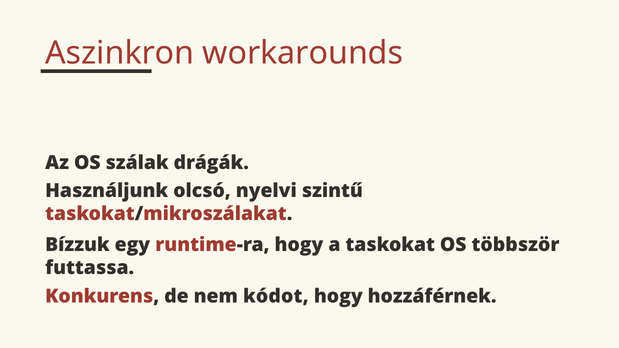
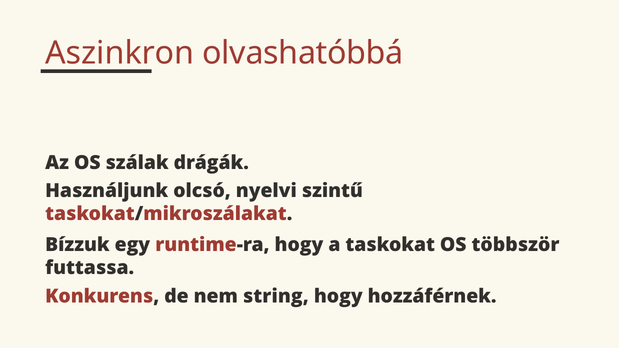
workarounds: workarounds -> olvashatóbbá (303, 53)
kódot: kódot -> string (276, 296)
